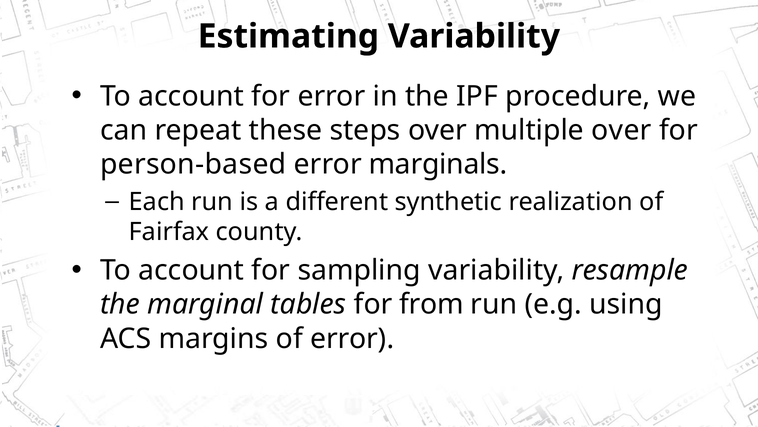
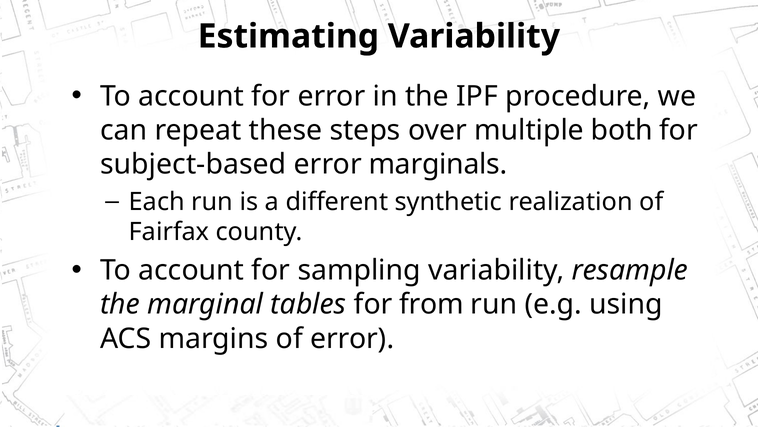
multiple over: over -> both (622, 130)
person-based: person-based -> subject-based (193, 164)
